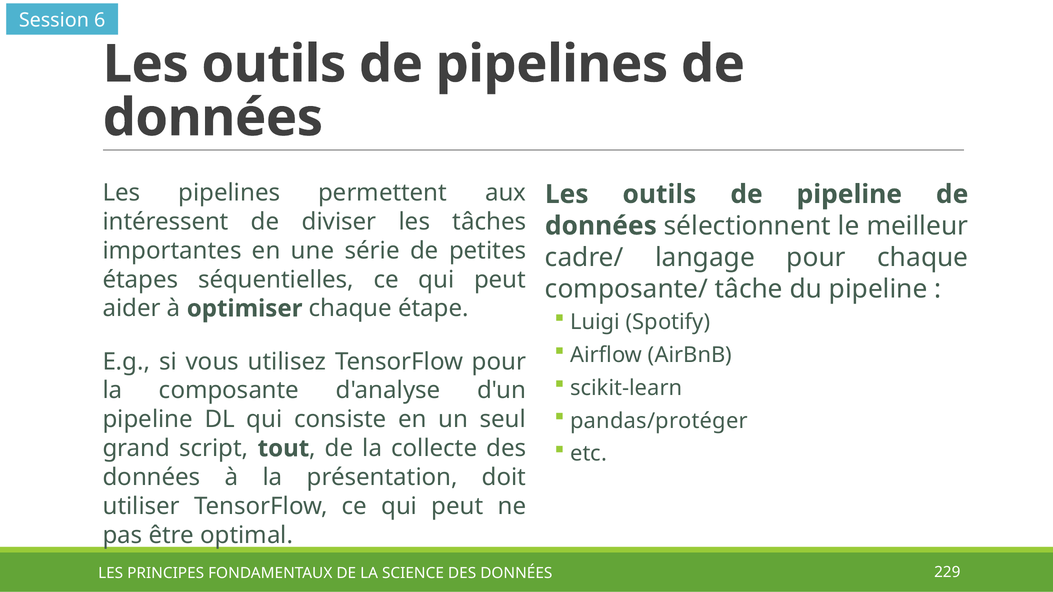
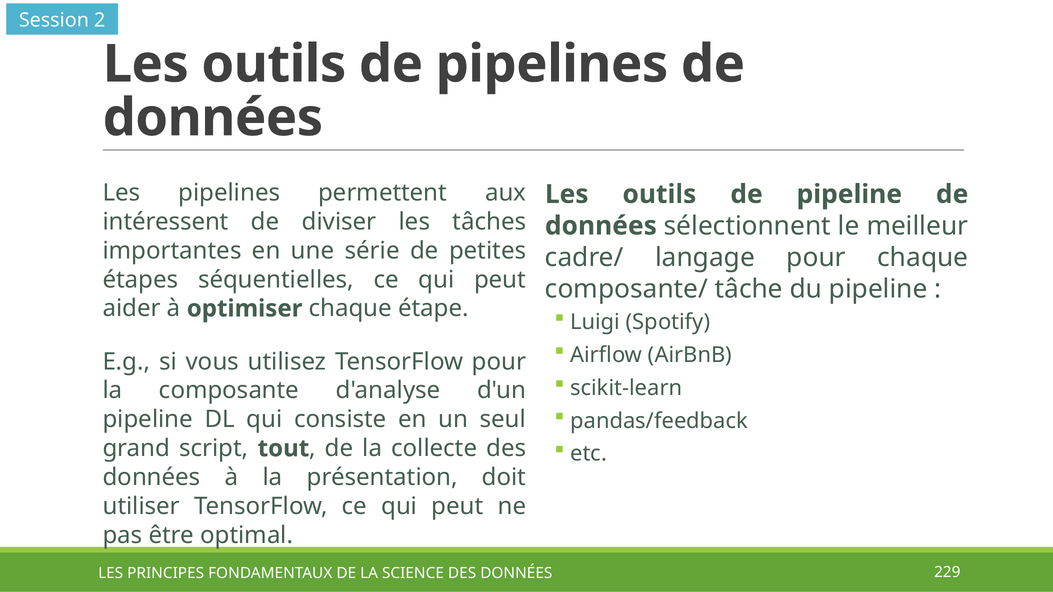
6: 6 -> 2 (100, 20)
pandas/protéger: pandas/protéger -> pandas/feedback (659, 421)
